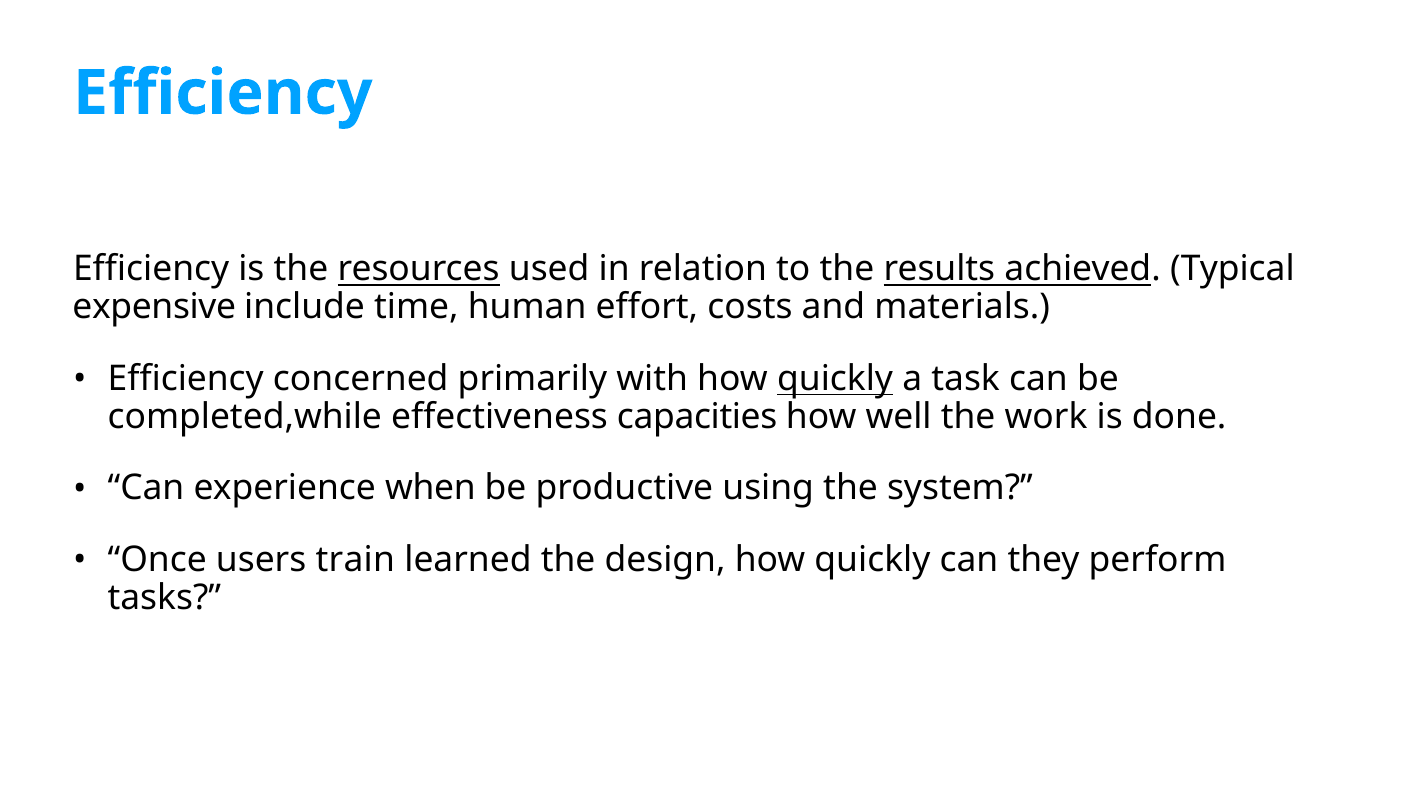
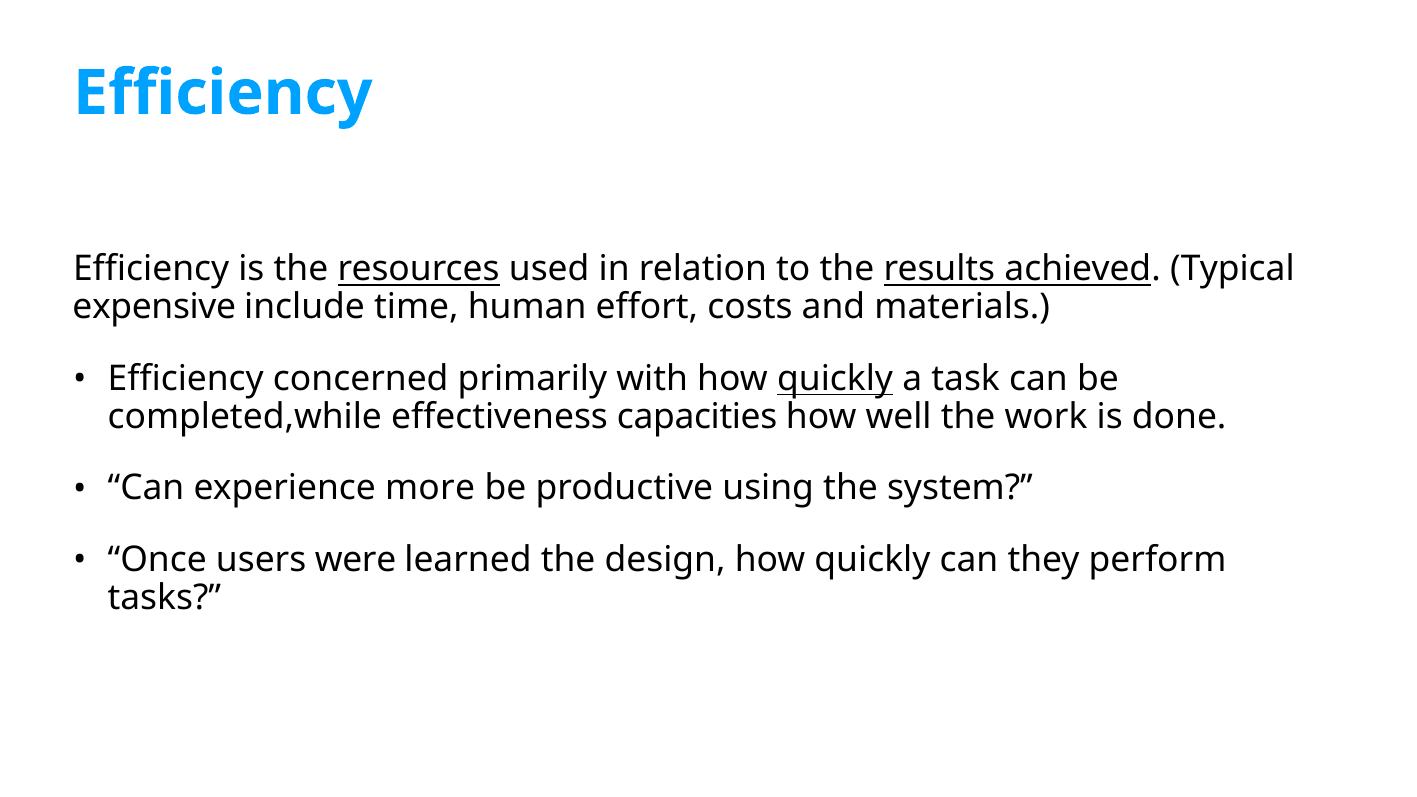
when: when -> more (430, 488)
train: train -> were (356, 560)
